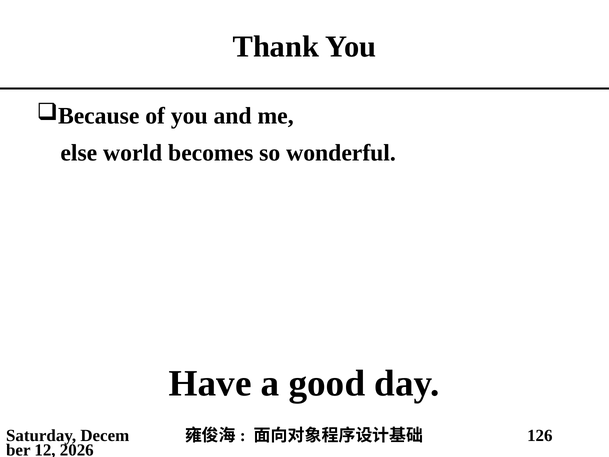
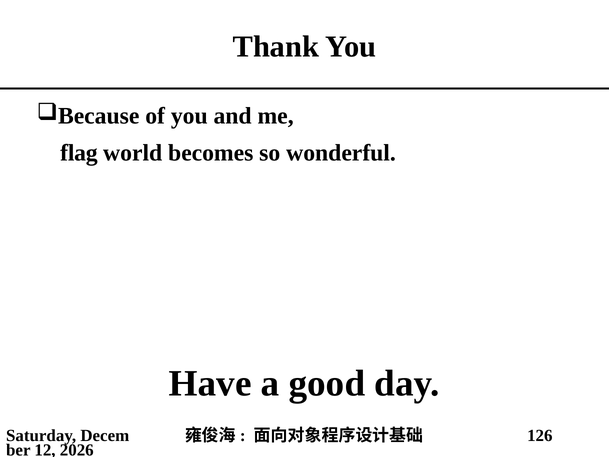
else: else -> flag (79, 153)
